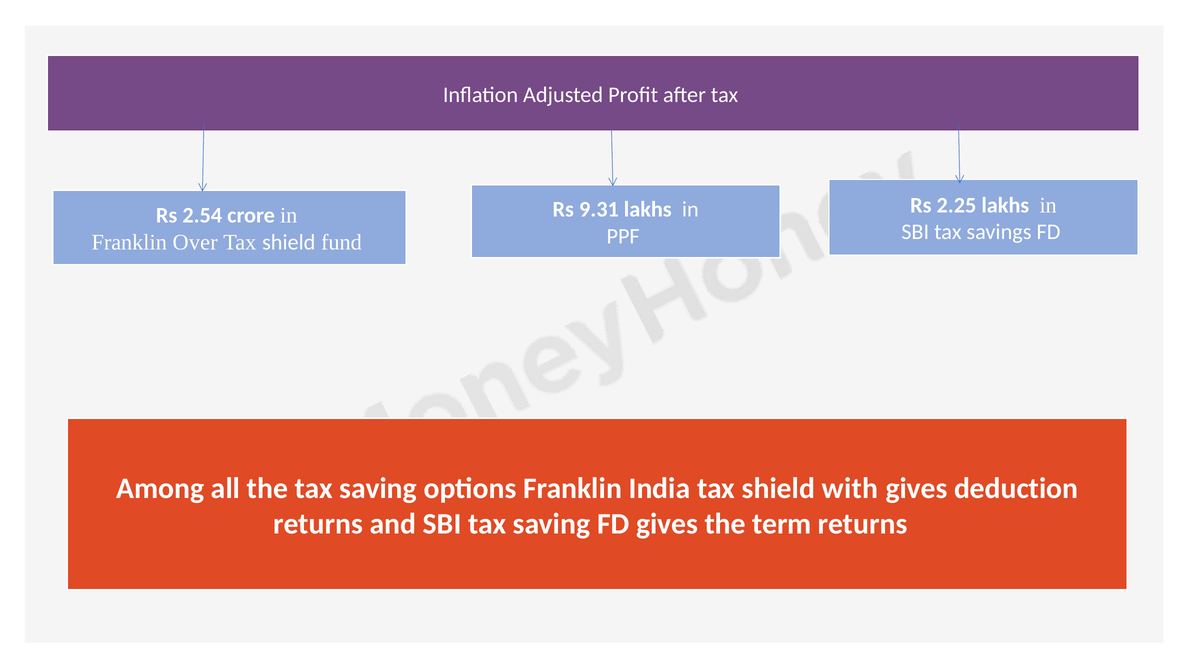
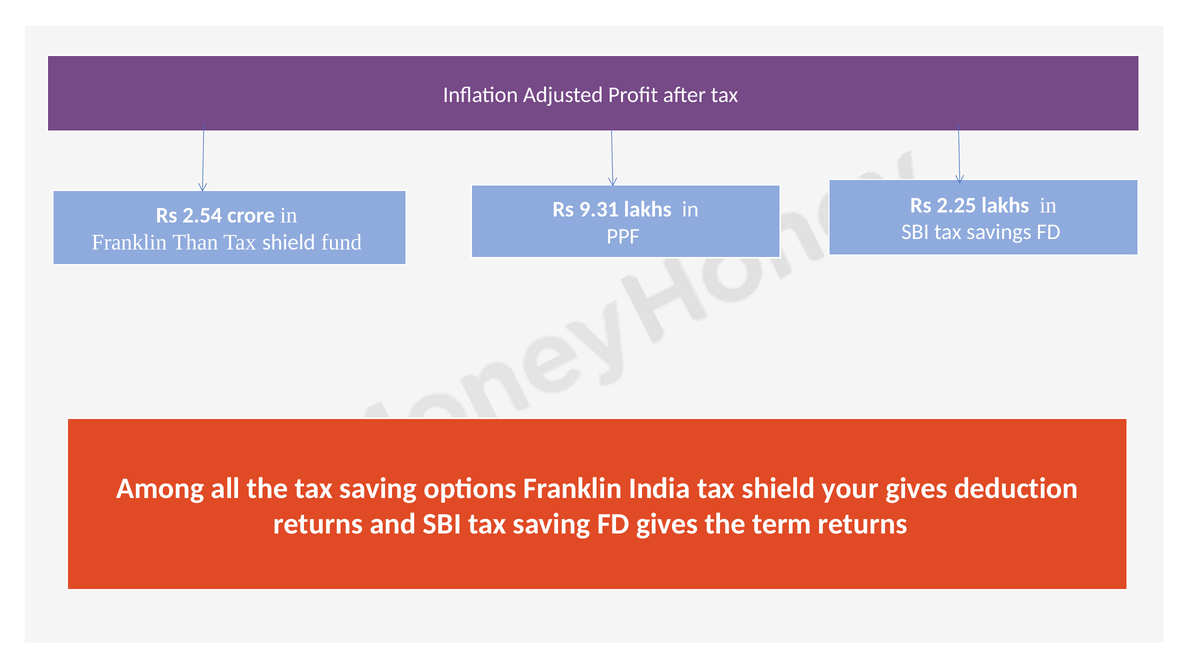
Over: Over -> Than (195, 242)
with: with -> your (850, 488)
